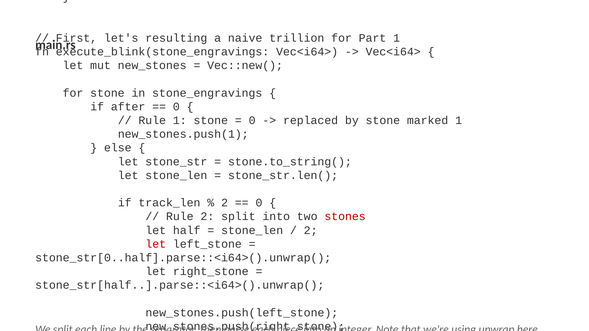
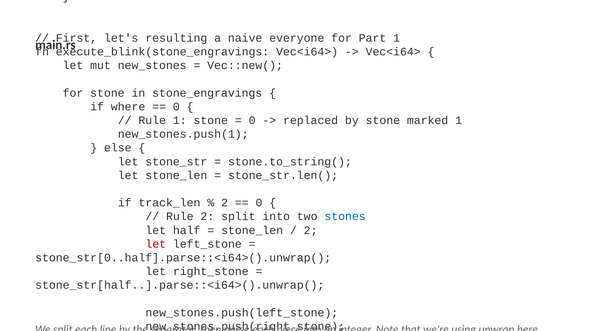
trillion: trillion -> everyone (297, 38)
if after: after -> where (128, 107)
stones colour: red -> blue (345, 217)
